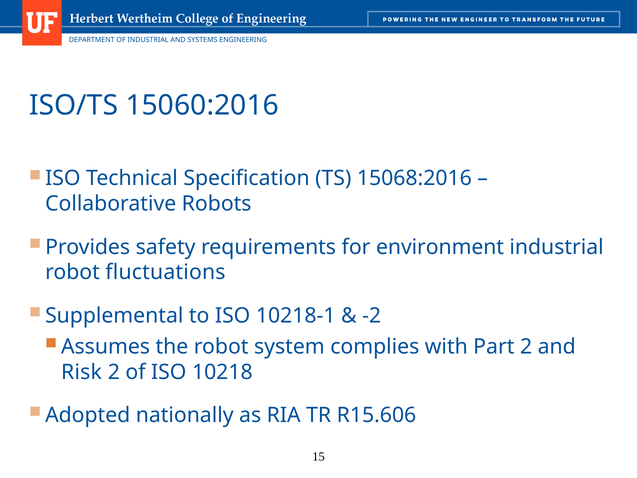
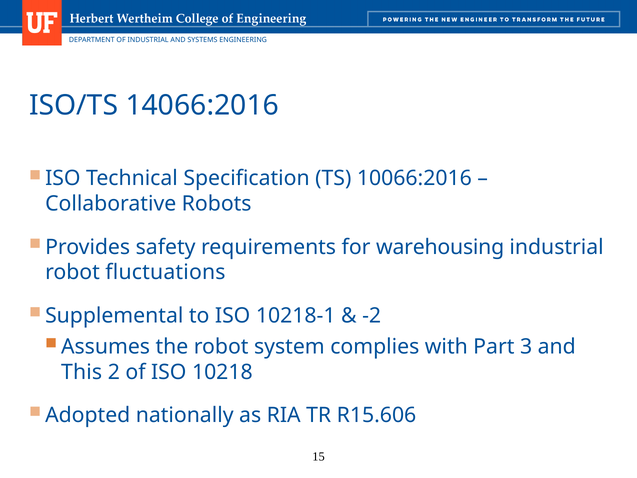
15060:2016: 15060:2016 -> 14066:2016 (202, 105)
15068:2016: 15068:2016 -> 10066:2016 (414, 178)
environment: environment -> warehousing (440, 247)
Part 2: 2 -> 3 (526, 346)
Risk: Risk -> This (82, 372)
